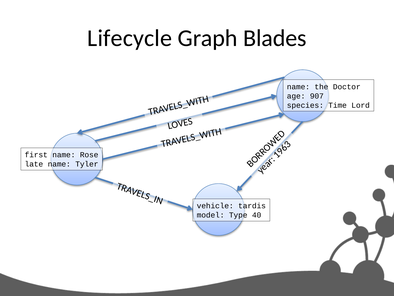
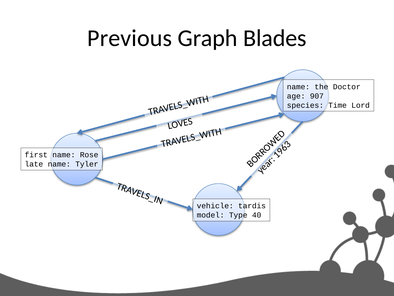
Lifecycle: Lifecycle -> Previous (130, 38)
